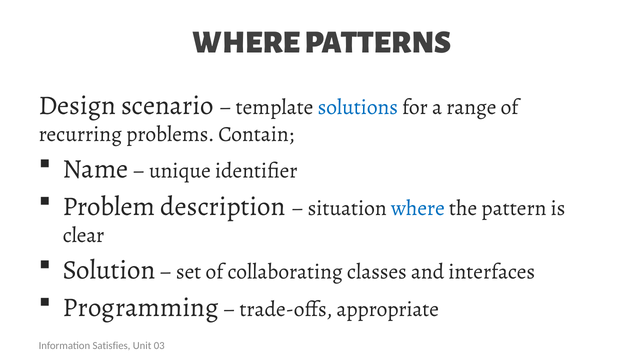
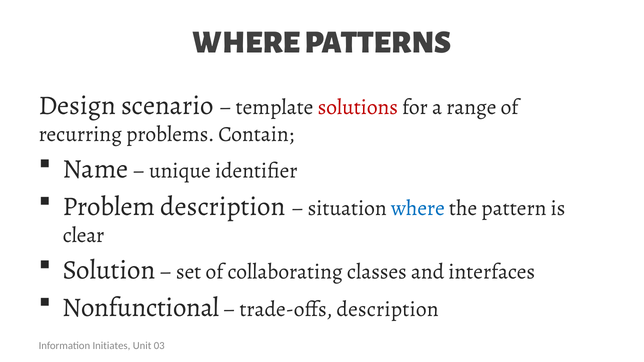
solutions colour: blue -> red (358, 107)
Programming: Programming -> Nonfunctional (141, 308)
trade-offs appropriate: appropriate -> description (387, 309)
Satisfies: Satisfies -> Initiates (111, 346)
